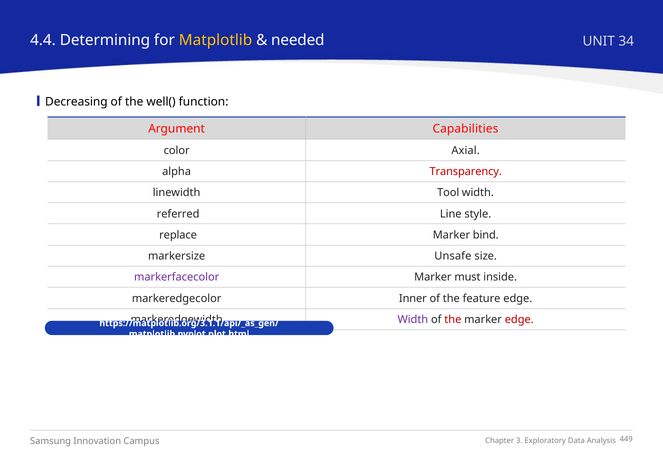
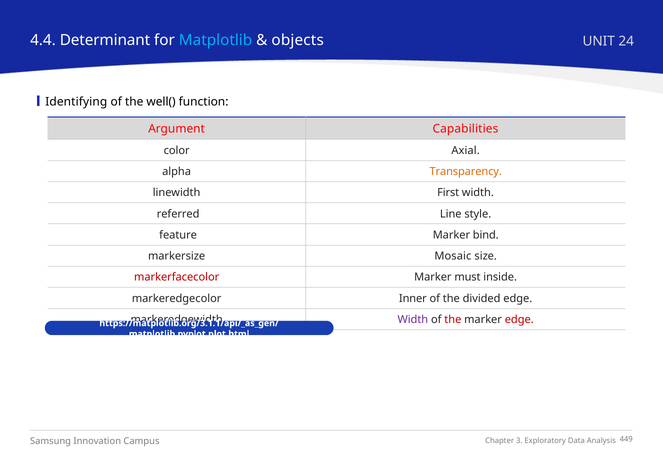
Determining: Determining -> Determinant (105, 40)
Matplotlib colour: yellow -> light blue (216, 40)
needed: needed -> objects (298, 40)
34: 34 -> 24 (626, 41)
Decreasing: Decreasing -> Identifying (76, 102)
Transparency colour: red -> orange (466, 172)
Tool: Tool -> First (448, 193)
replace: replace -> feature (178, 235)
Unsafe: Unsafe -> Mosaic (453, 256)
markerfacecolor colour: purple -> red (177, 277)
feature: feature -> divided (482, 299)
